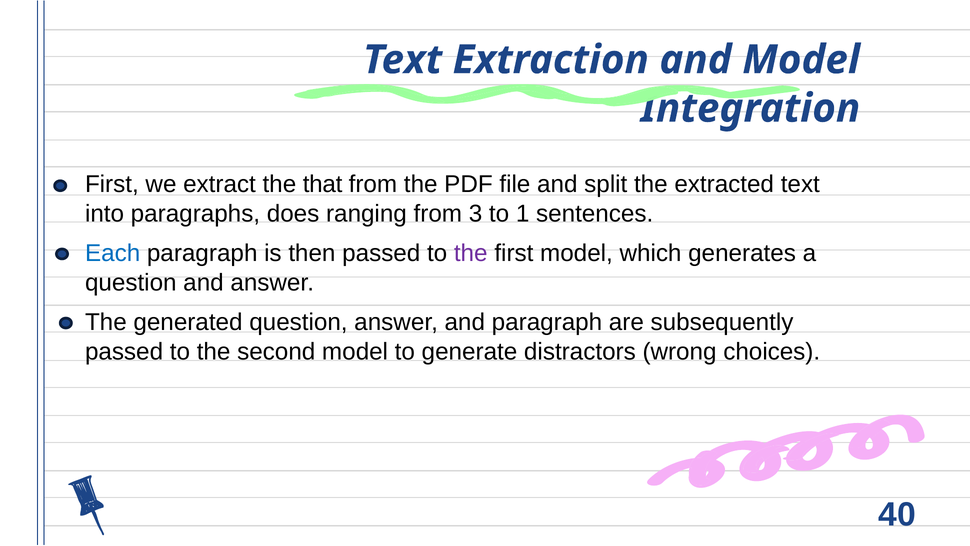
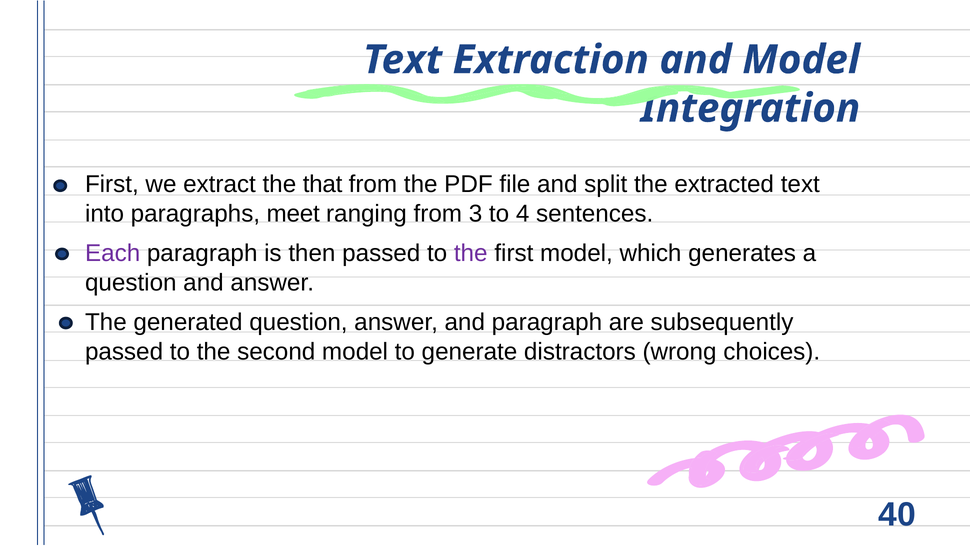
does: does -> meet (293, 213)
1: 1 -> 4 (523, 213)
Each colour: blue -> purple (113, 253)
